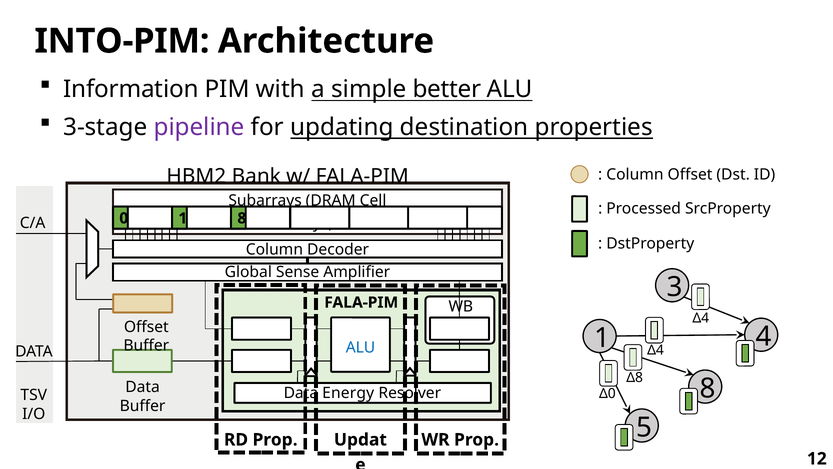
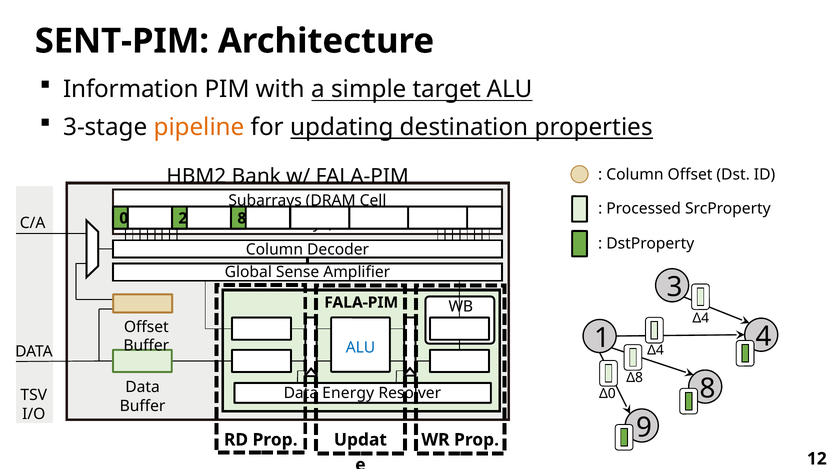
INTO-PIM: INTO-PIM -> SENT-PIM (122, 41)
better: better -> target (447, 89)
pipeline colour: purple -> orange (199, 127)
0 1: 1 -> 2 (183, 218)
5: 5 -> 9 (644, 427)
